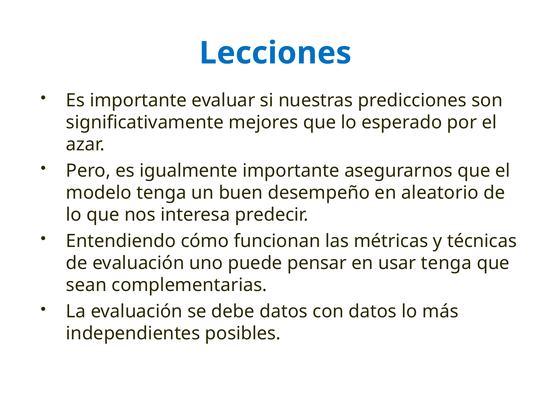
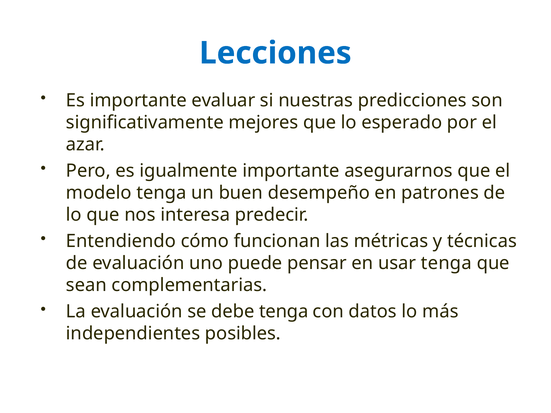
aleatorio: aleatorio -> patrones (440, 193)
debe datos: datos -> tenga (284, 312)
